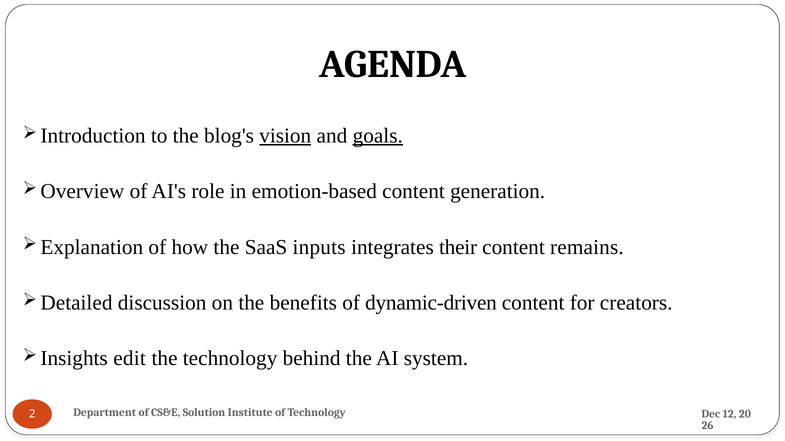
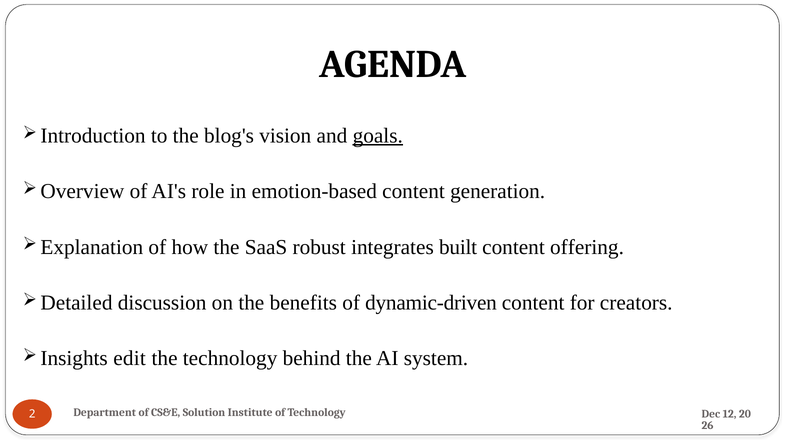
vision underline: present -> none (285, 136)
inputs: inputs -> robust (319, 247)
their: their -> built (458, 247)
remains: remains -> offering (587, 247)
